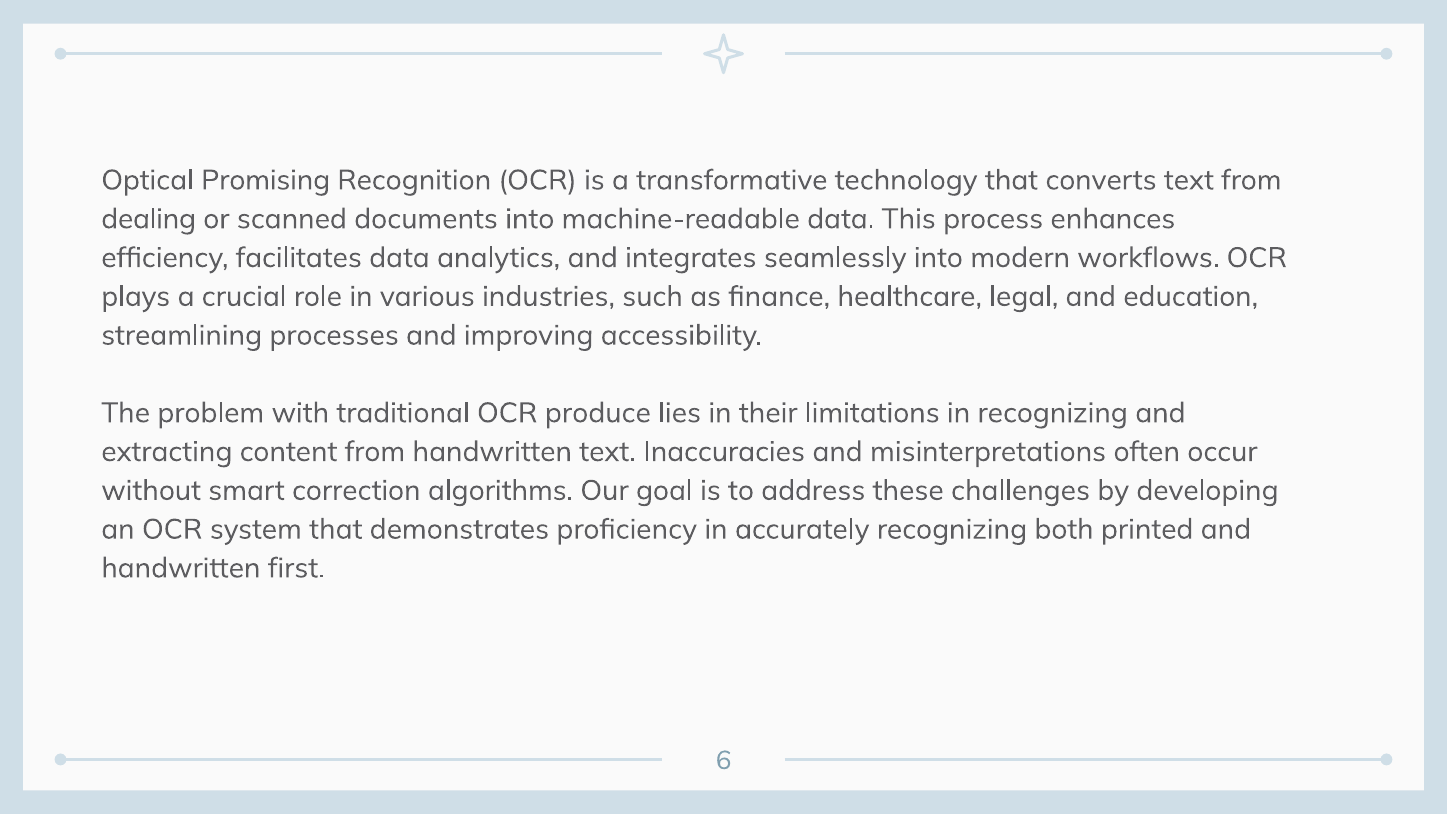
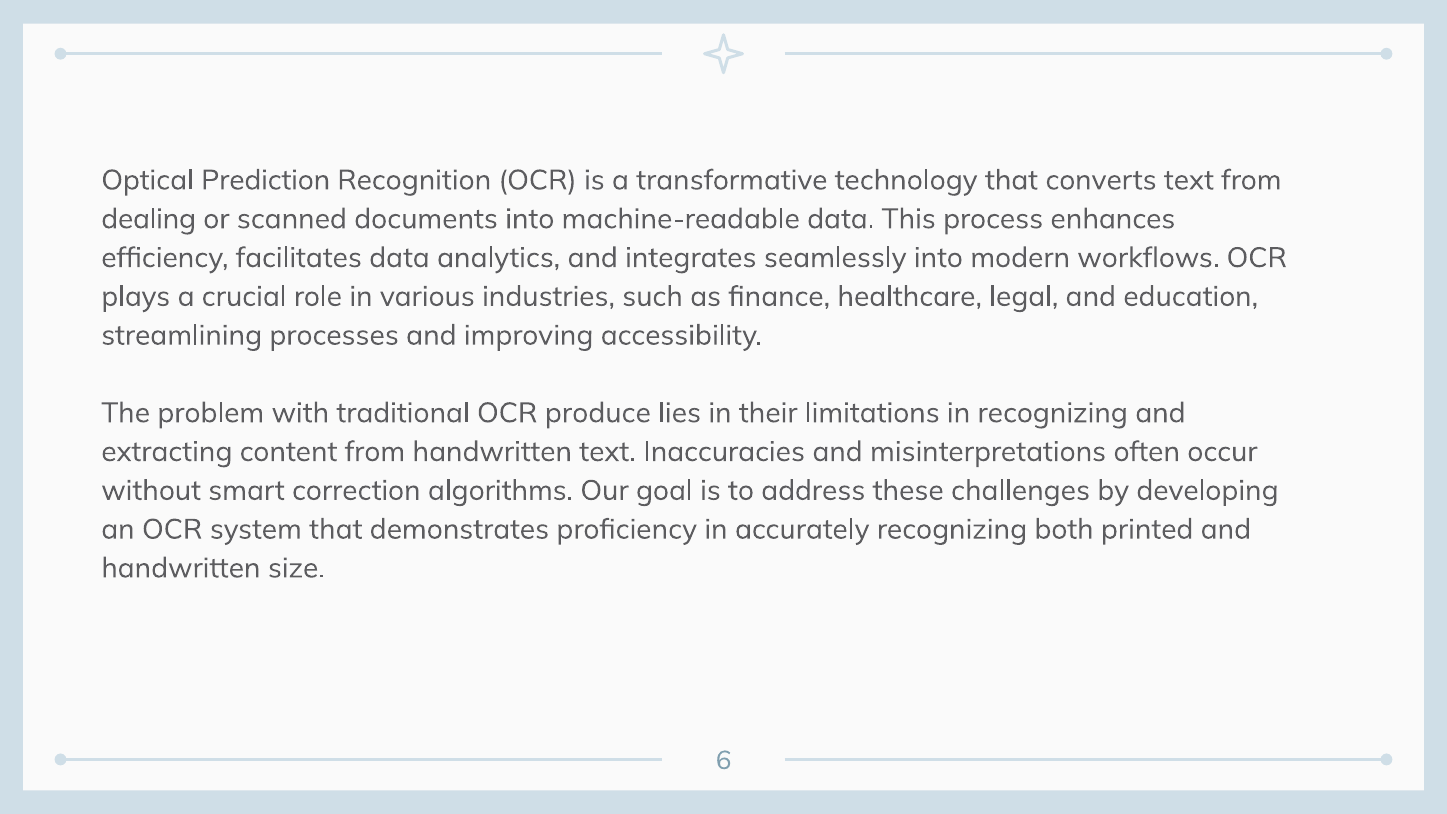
Promising: Promising -> Prediction (266, 180)
first: first -> size (296, 568)
